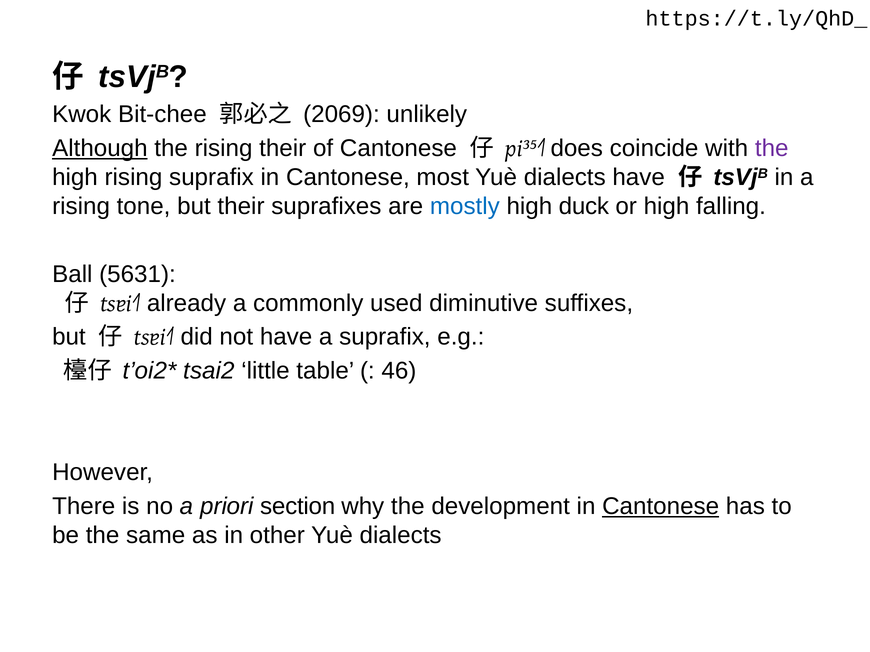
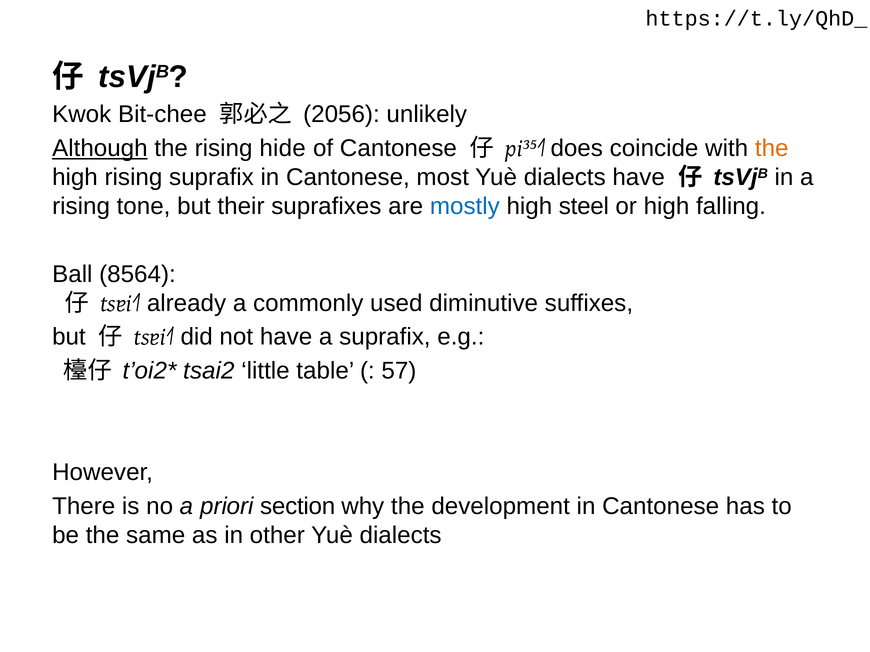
2069: 2069 -> 2056 (341, 115)
rising their: their -> hide (283, 148)
the colour: purple -> orange (772, 148)
duck: duck -> steel (584, 207)
5631: 5631 -> 8564 (137, 274)
46: 46 -> 57 (399, 371)
Cantonese underline: present -> none (661, 507)
